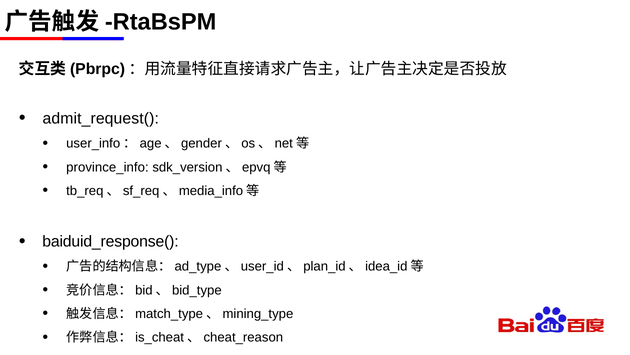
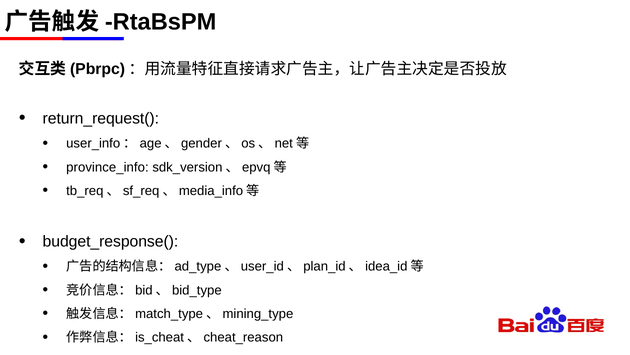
admit_request(: admit_request( -> return_request( (101, 118)
baiduid_response(: baiduid_response( -> budget_response( (110, 241)
